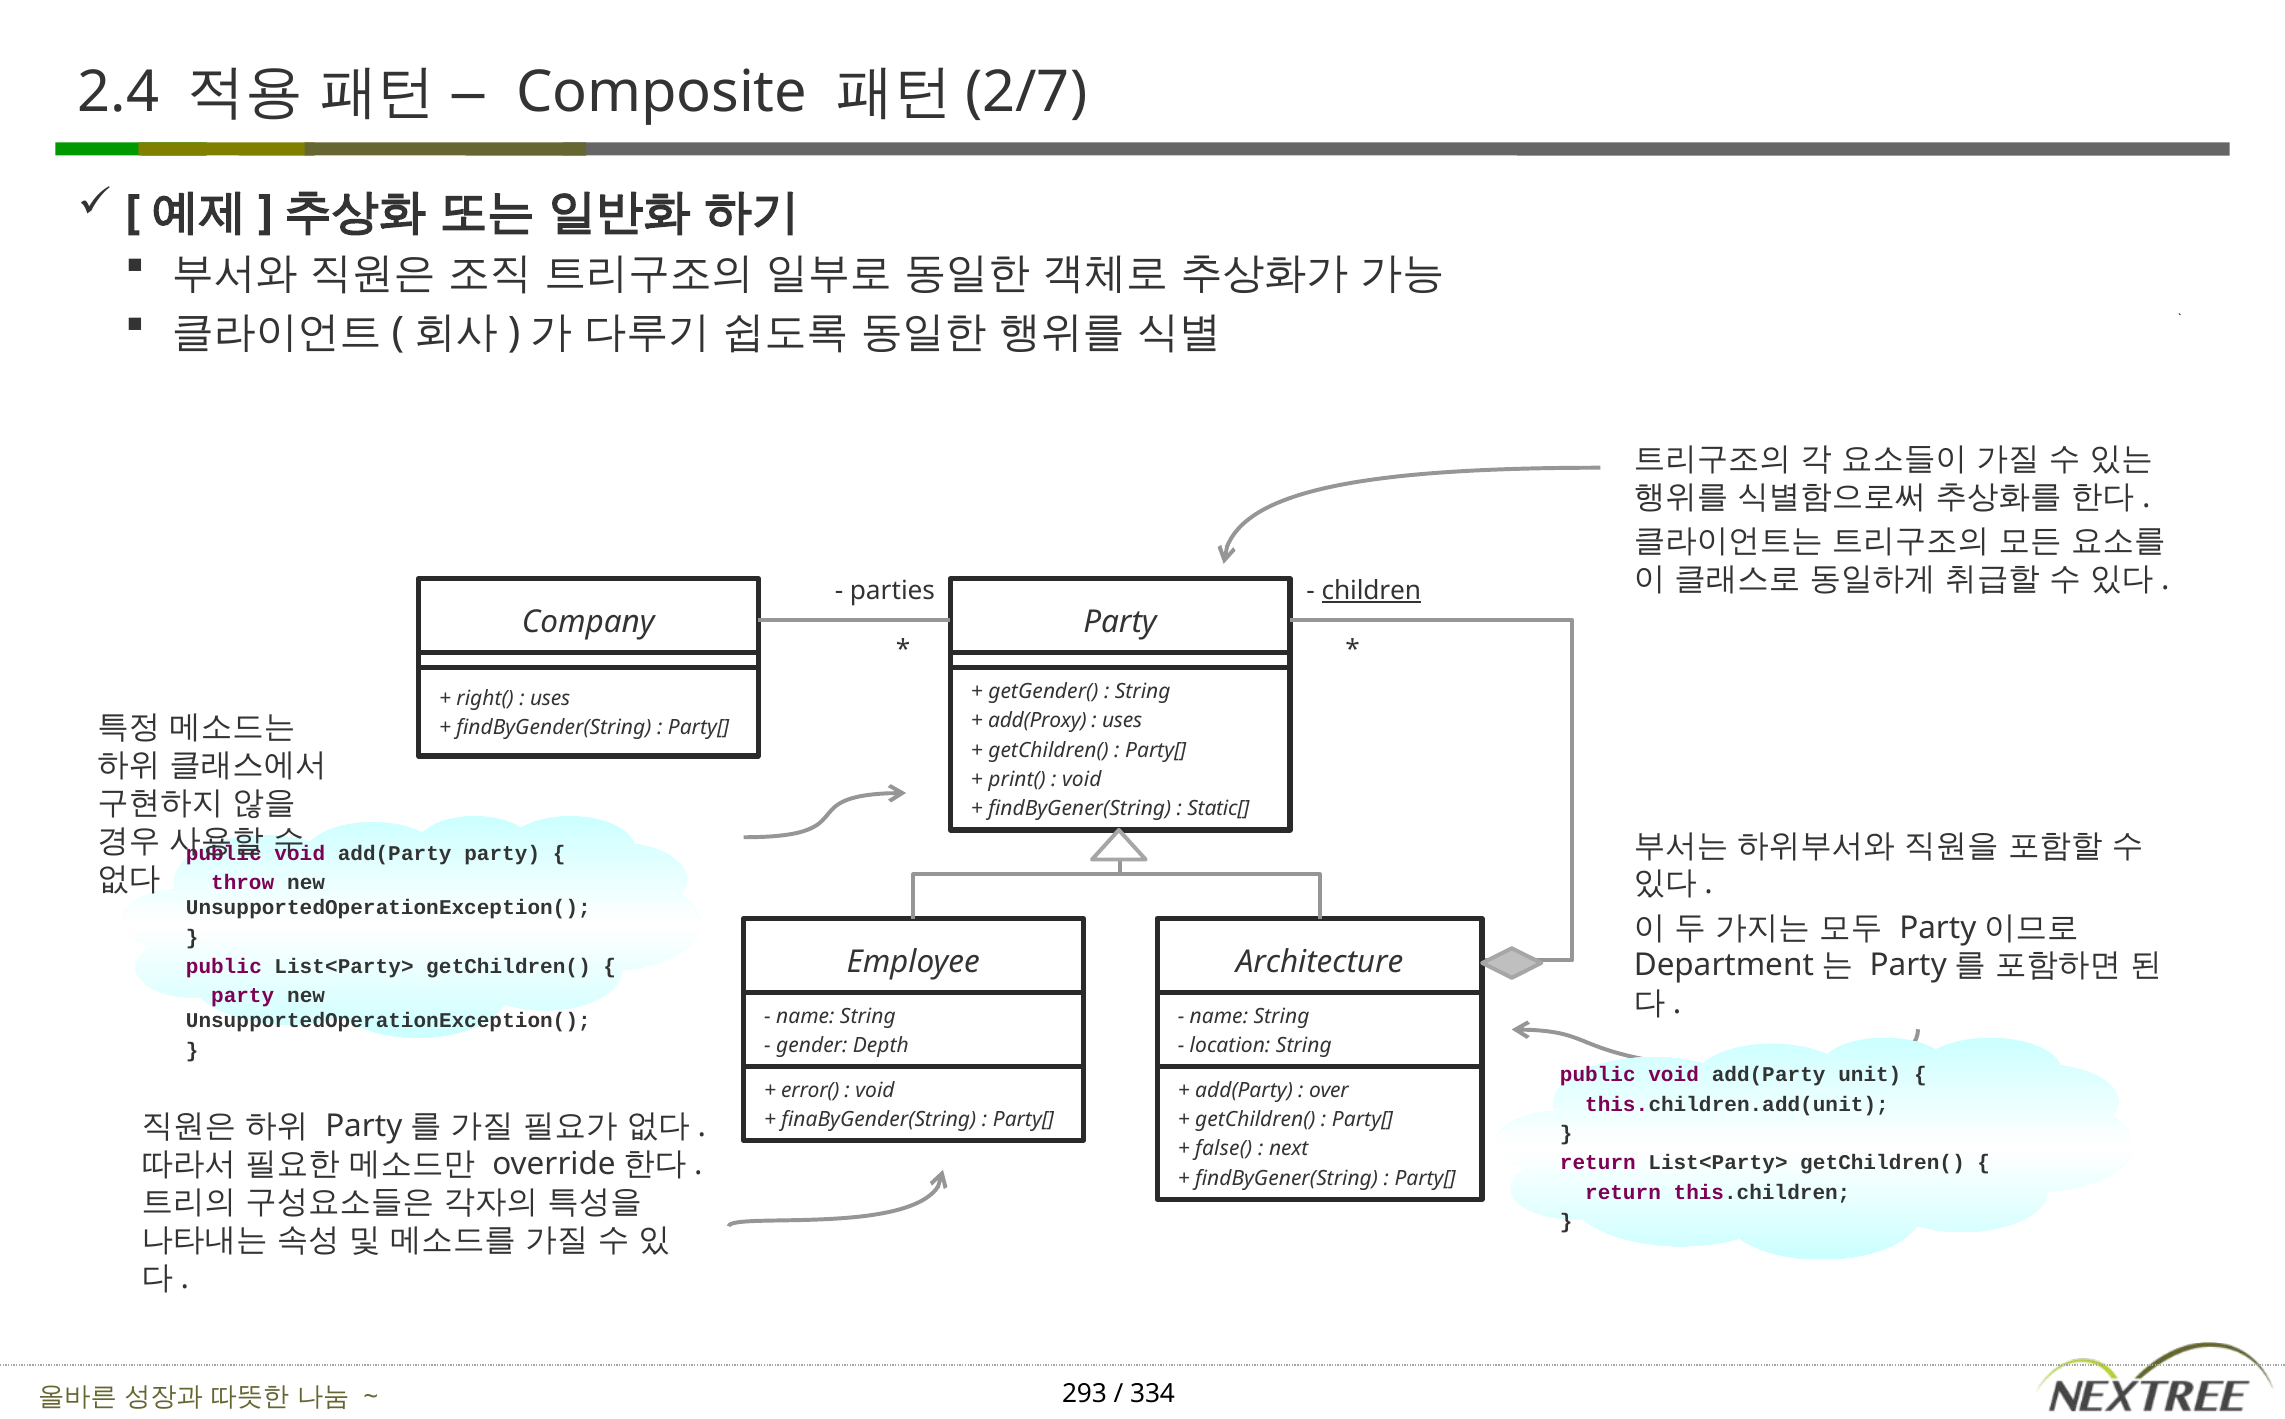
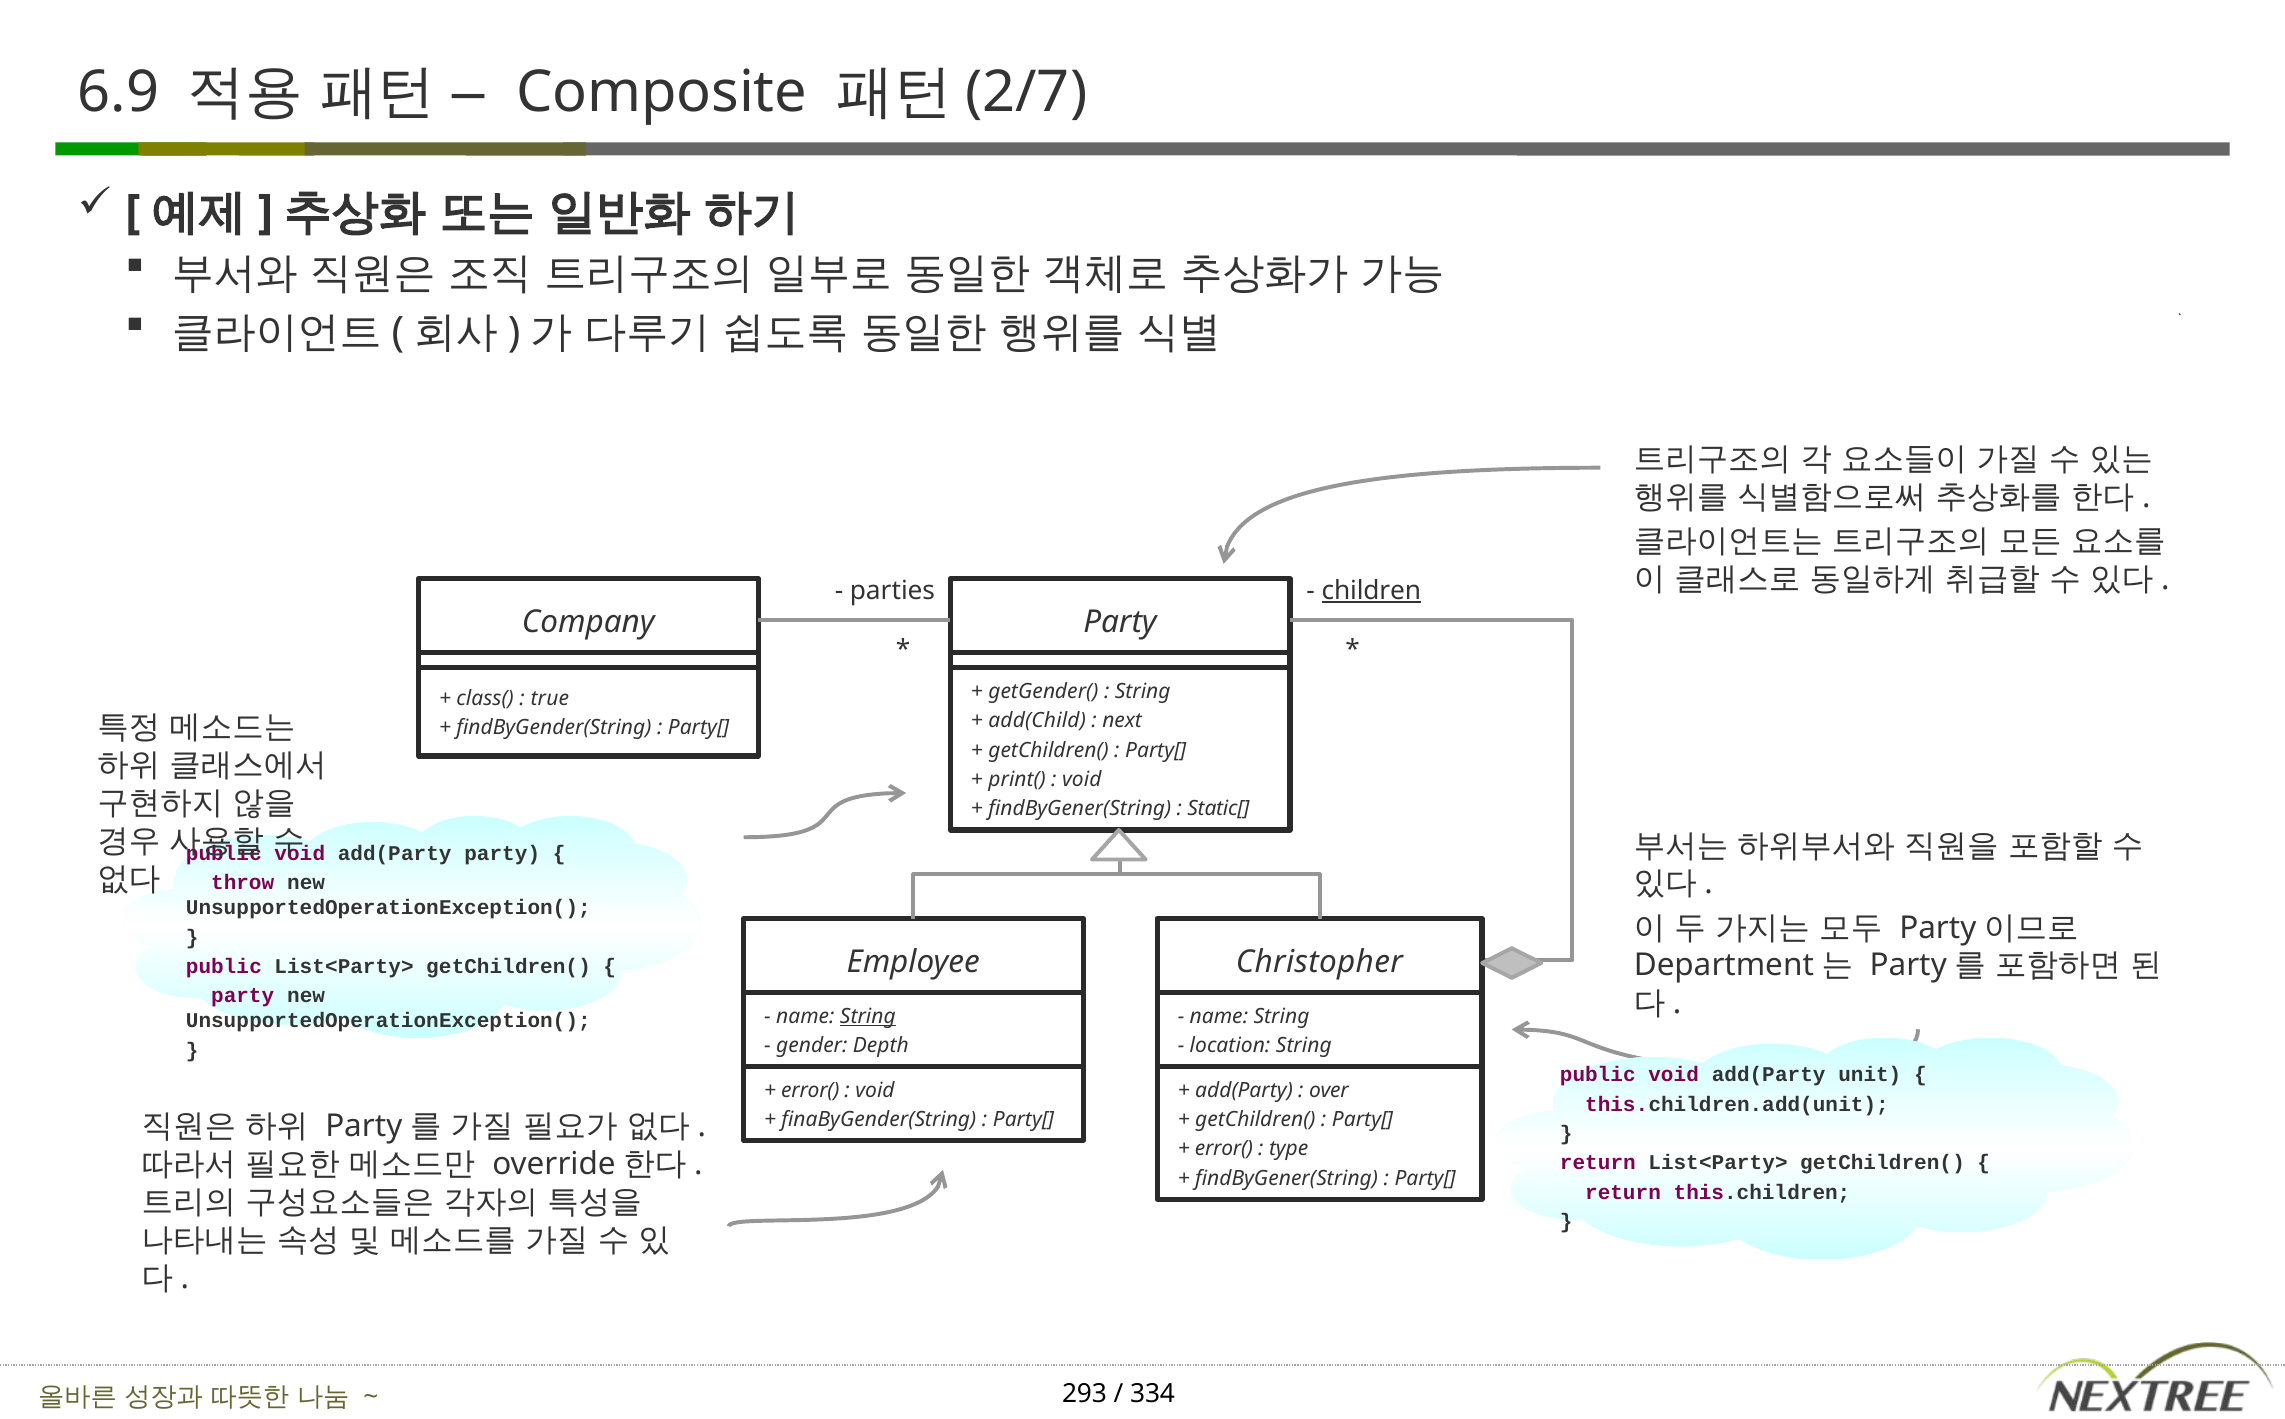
2.4: 2.4 -> 6.9 (118, 92)
right(: right( -> class( (485, 698)
uses: uses -> true (550, 698)
add(Proxy: add(Proxy -> add(Child (1037, 720)
uses: uses -> next (1122, 720)
Architecture: Architecture -> Christopher (1319, 962)
String underline: none -> present (868, 1016)
false(: false( -> error( (1224, 1148)
next: next -> type (1289, 1148)
